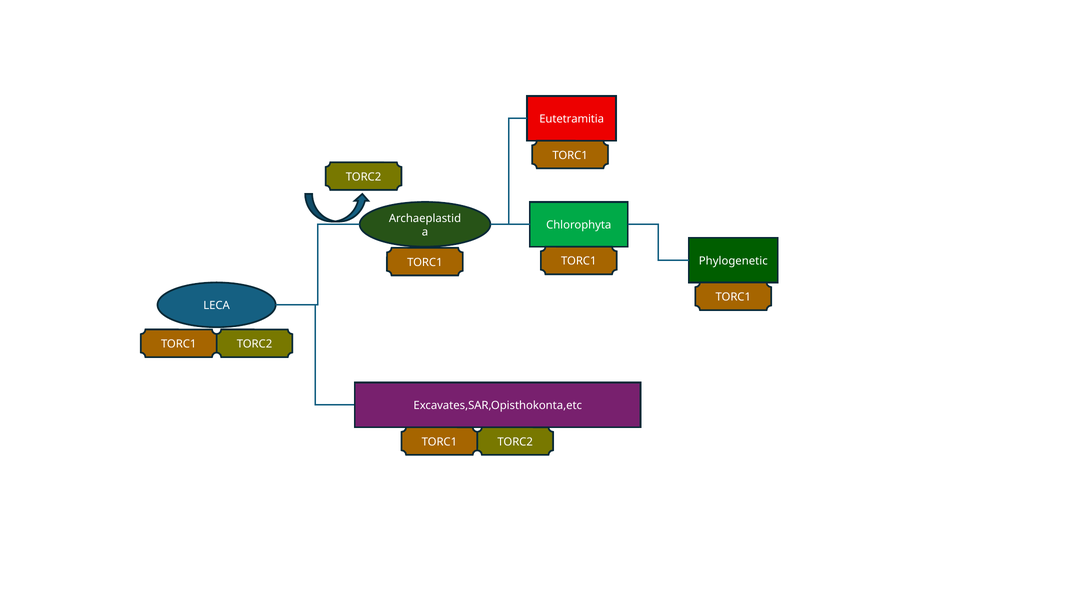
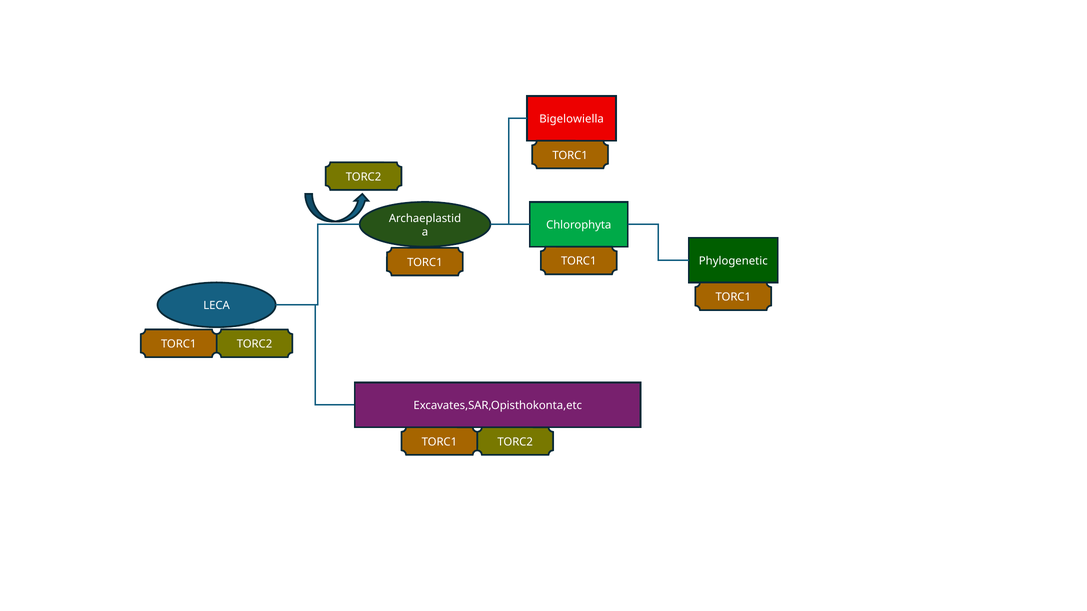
Eutetramitia: Eutetramitia -> Bigelowiella (572, 119)
